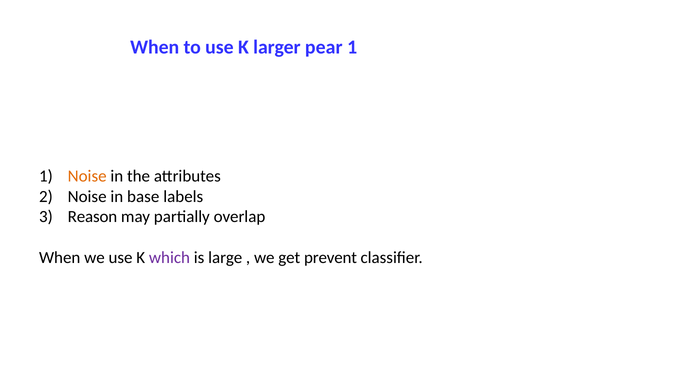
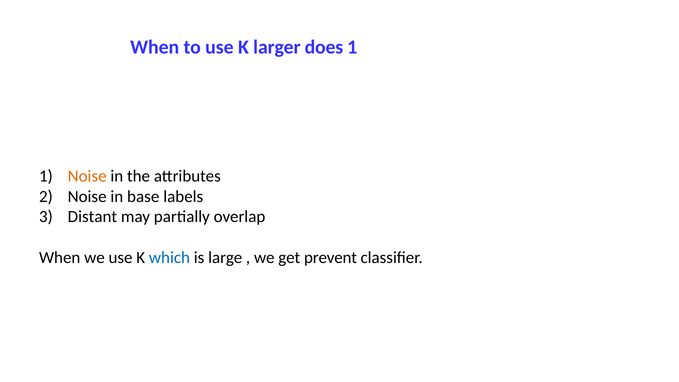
pear: pear -> does (324, 47)
Reason: Reason -> Distant (92, 217)
which colour: purple -> blue (169, 258)
